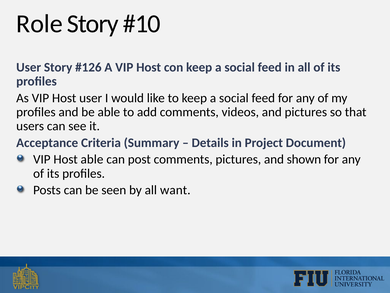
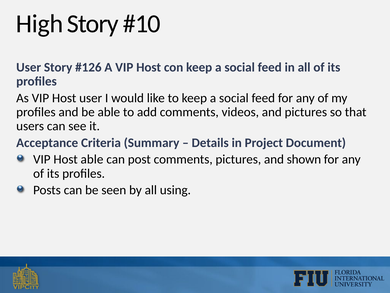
Role: Role -> High (40, 24)
want: want -> using (175, 190)
